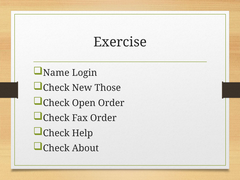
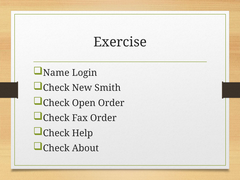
Those: Those -> Smith (108, 88)
